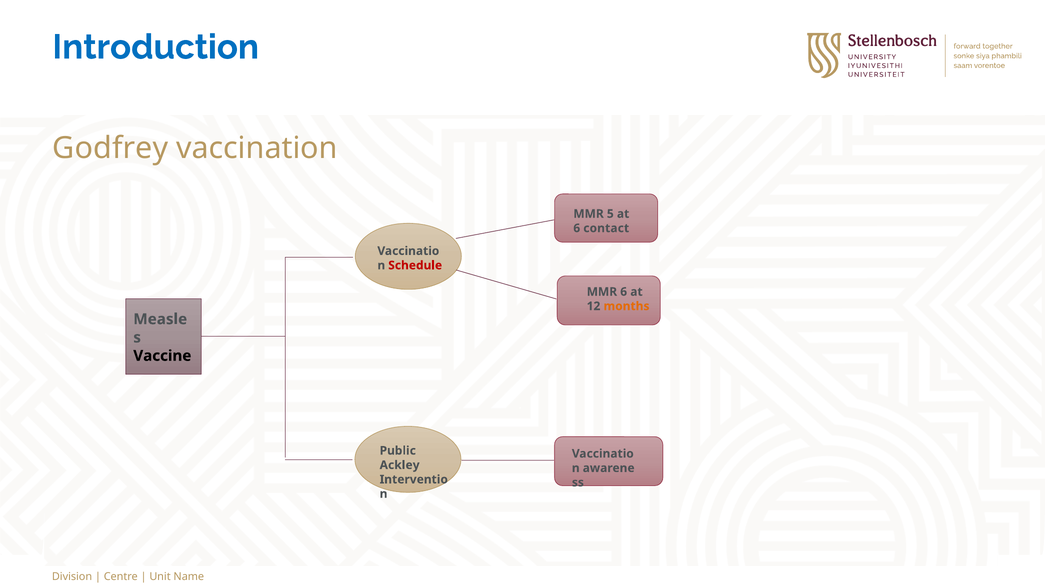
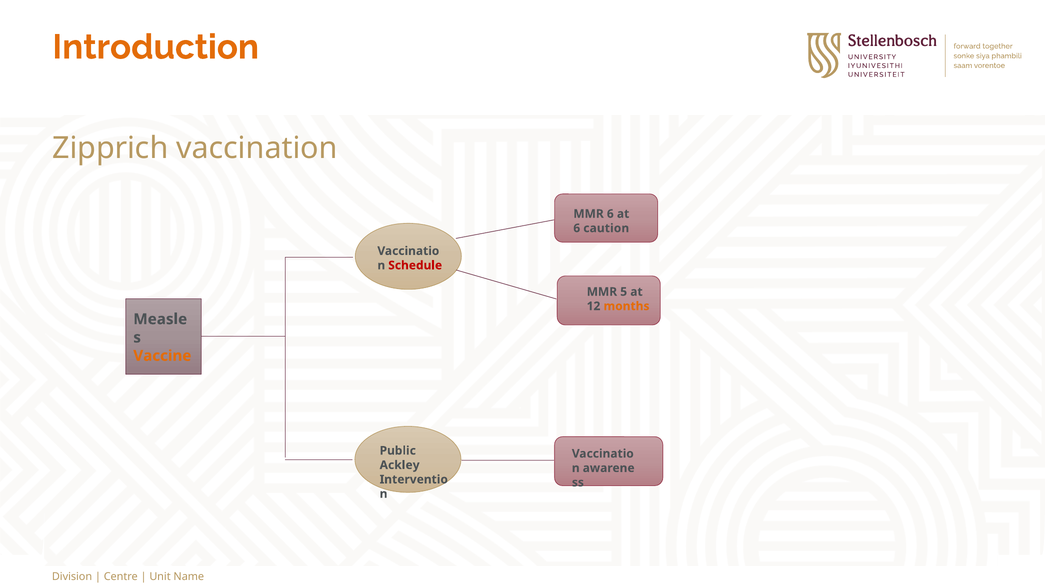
Introduction colour: blue -> orange (156, 47)
Godfrey: Godfrey -> Zipprich (110, 148)
MMR 5: 5 -> 6 (610, 214)
contact: contact -> caution (606, 228)
MMR 6: 6 -> 5 (624, 292)
Vaccine colour: black -> orange (162, 356)
